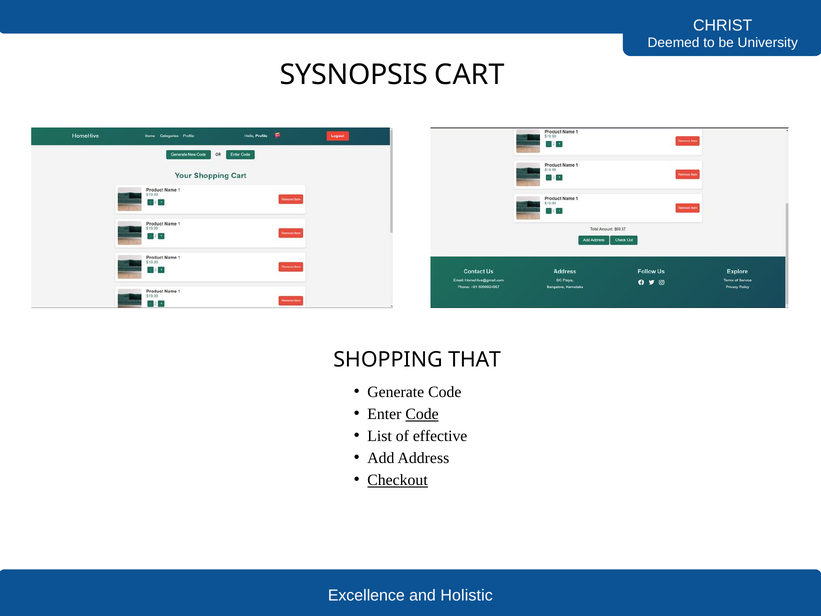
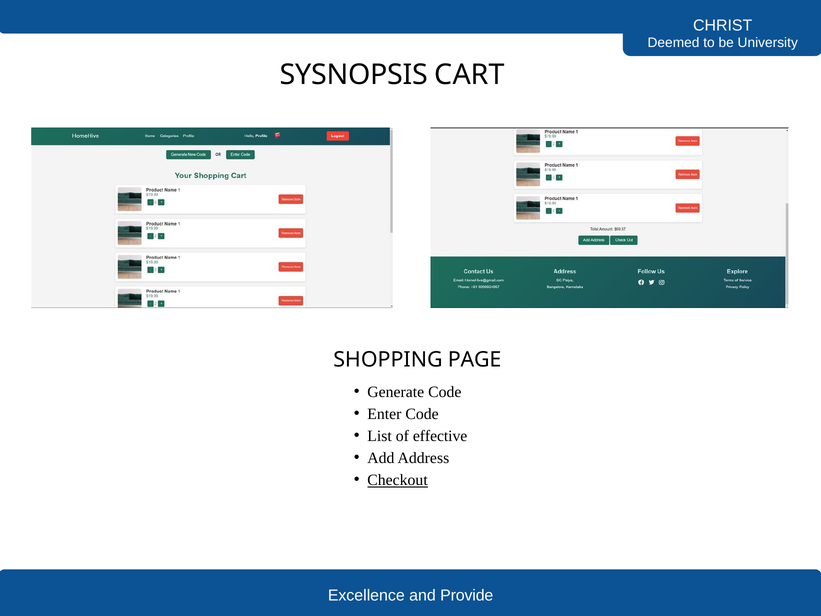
THAT: THAT -> PAGE (475, 360)
Code underline: present -> none (422, 414)
Holistic: Holistic -> Provide (467, 595)
